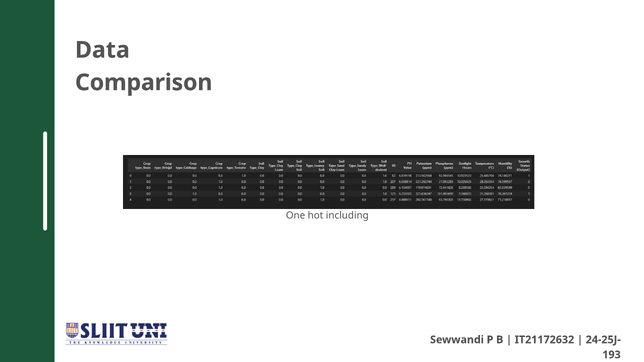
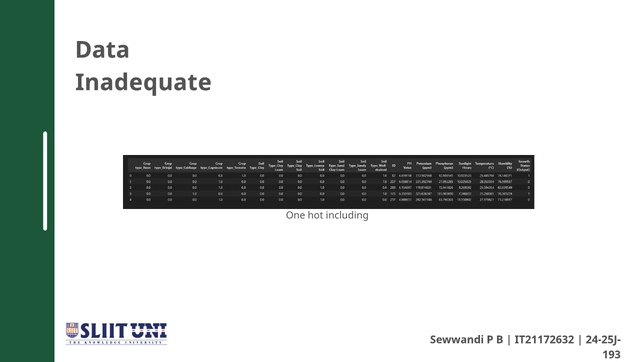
Comparison: Comparison -> Inadequate (143, 83)
